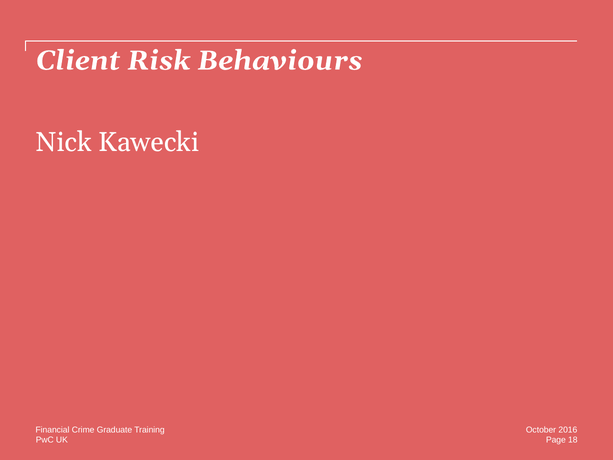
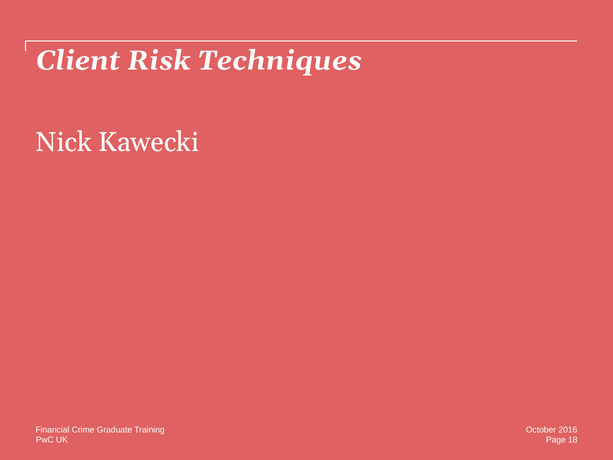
Behaviours: Behaviours -> Techniques (280, 61)
